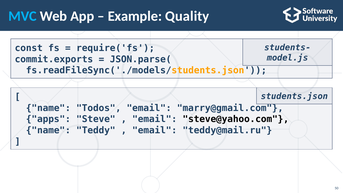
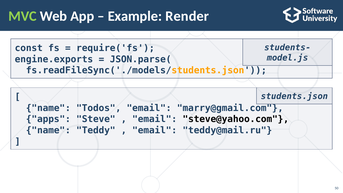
MVC colour: light blue -> light green (23, 16)
Quality: Quality -> Render (187, 16)
commit.exports: commit.exports -> engine.exports (54, 59)
